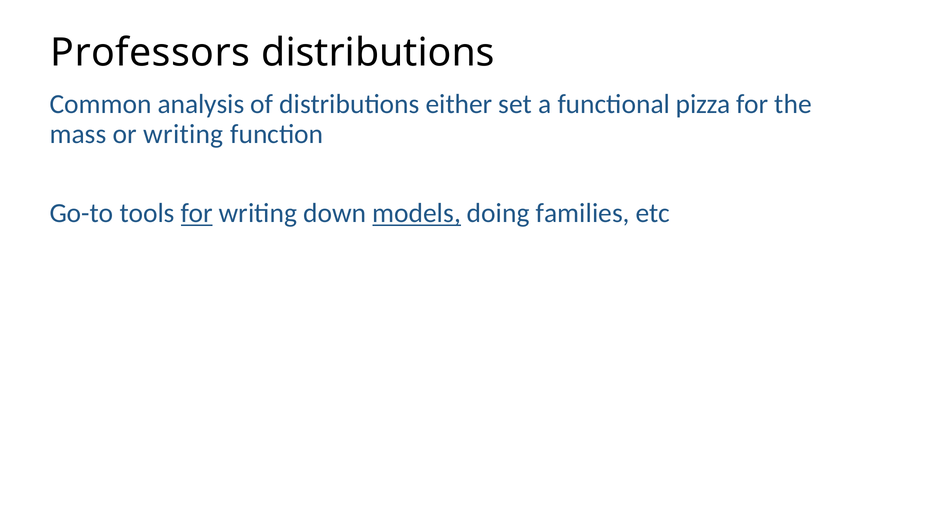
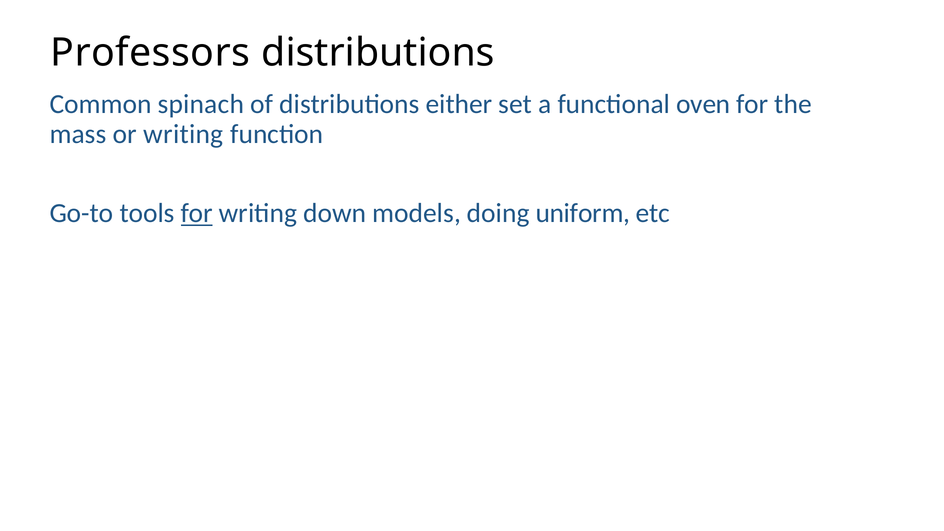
analysis: analysis -> spinach (201, 104)
pizza: pizza -> oven (703, 104)
models underline: present -> none (417, 213)
families: families -> uniform (583, 213)
